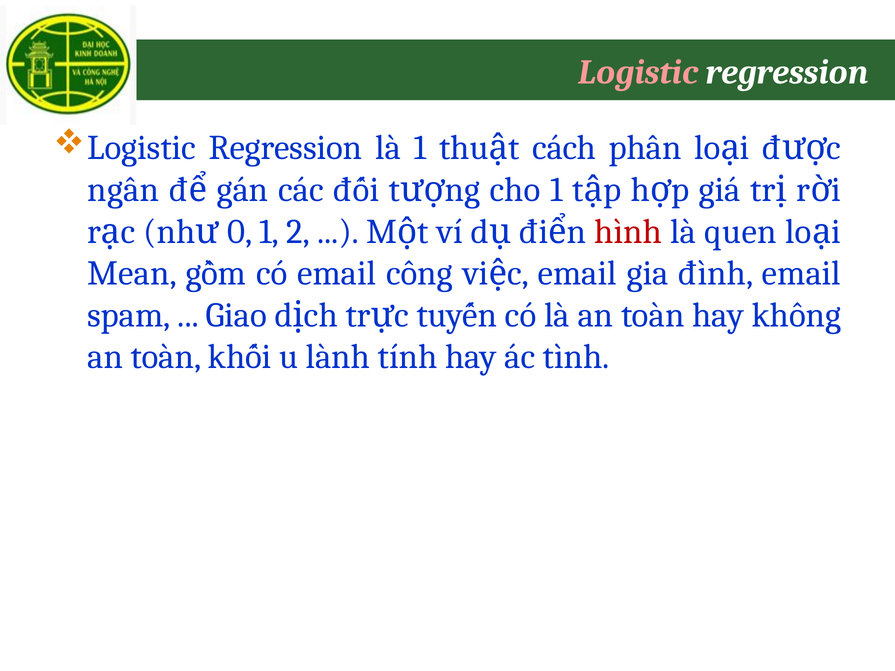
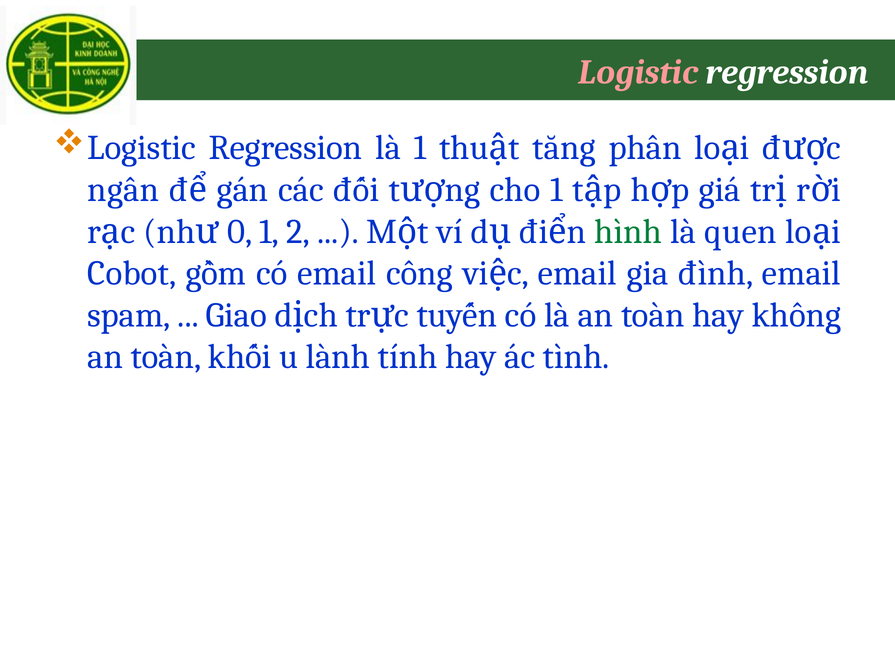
cách: cách -> tăng (564, 148)
hình colour: red -> green (628, 232)
Mean: Mean -> Cobot (132, 273)
